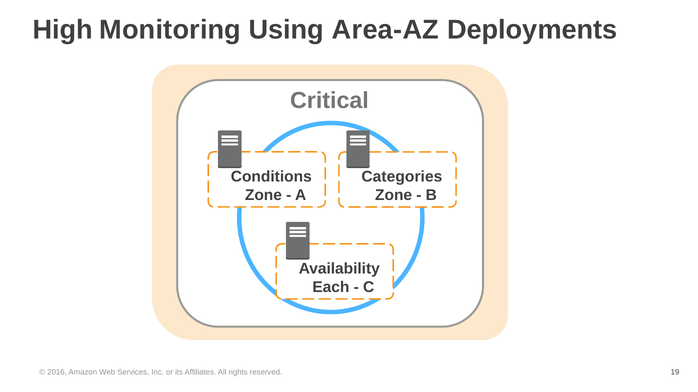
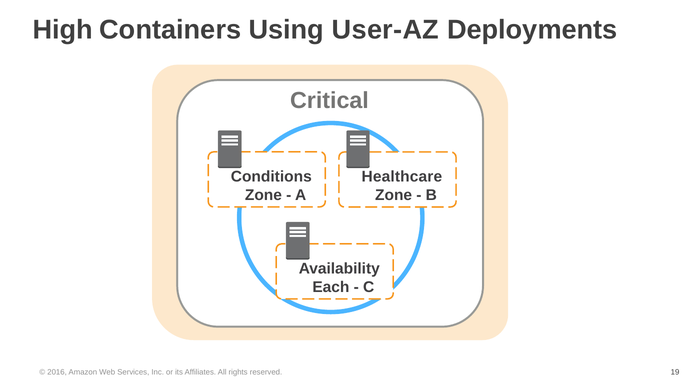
Monitoring: Monitoring -> Containers (170, 30)
Area-AZ: Area-AZ -> User-AZ (385, 30)
Categories: Categories -> Healthcare (402, 177)
